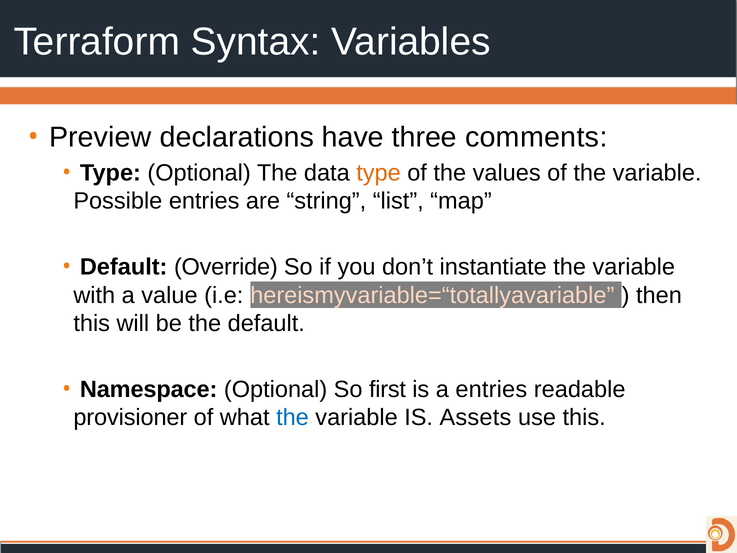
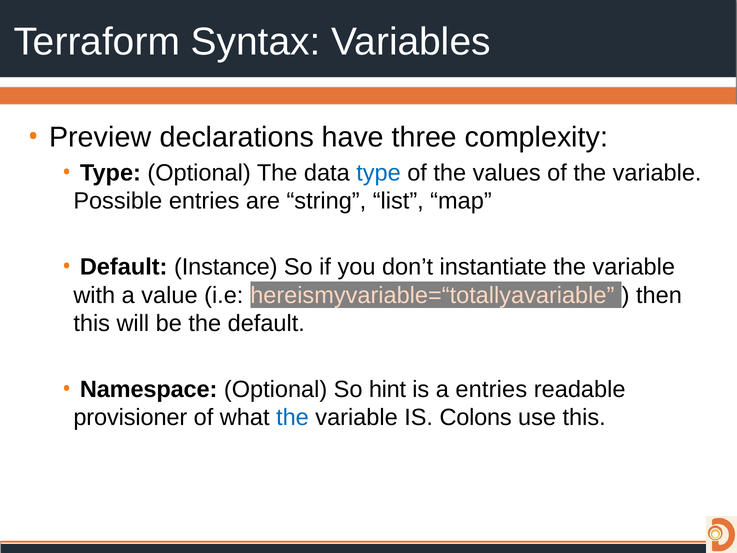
comments: comments -> complexity (536, 137)
type colour: orange -> blue (379, 173)
Override: Override -> Instance (226, 267)
first: first -> hint (387, 389)
Assets: Assets -> Colons (476, 417)
